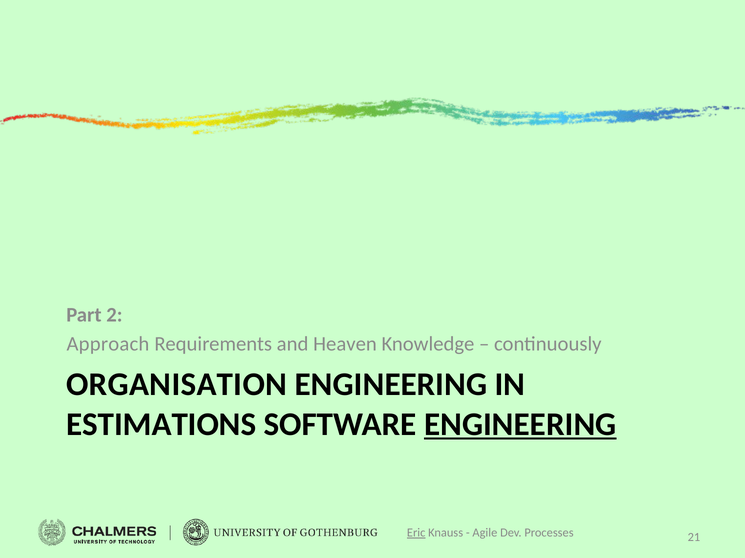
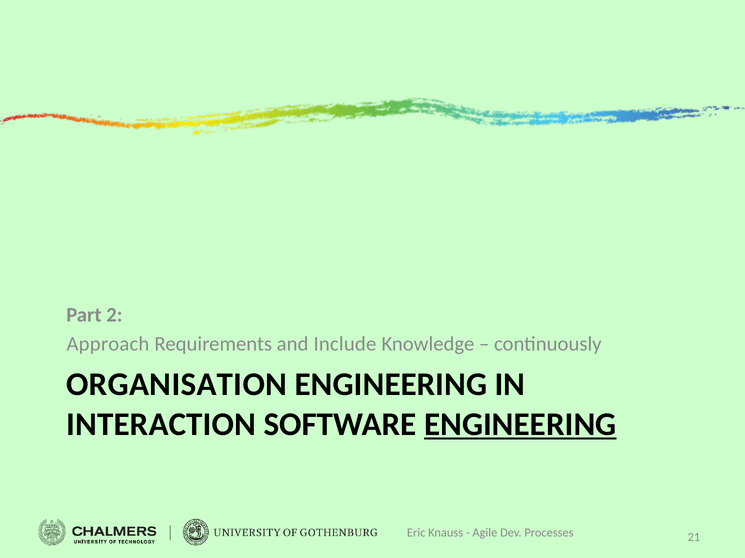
Heaven: Heaven -> Include (345, 344)
ESTIMATIONS: ESTIMATIONS -> INTERACTION (161, 425)
Eric underline: present -> none (416, 533)
